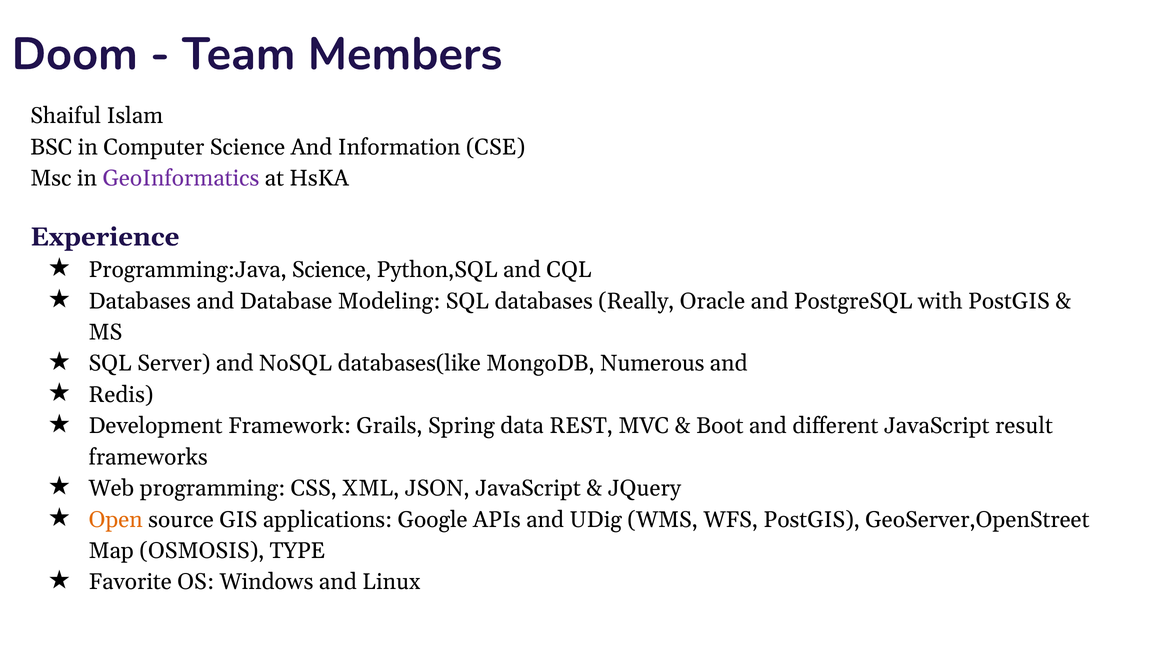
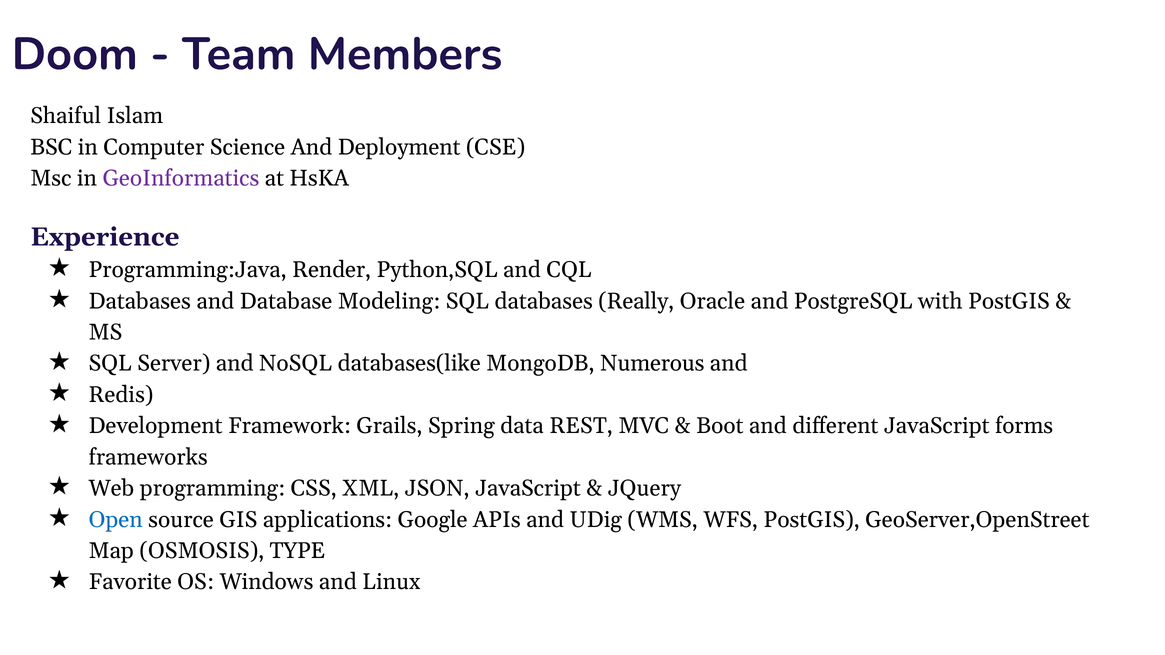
Information: Information -> Deployment (399, 147)
Programming:Java Science: Science -> Render (332, 270)
result: result -> forms (1024, 426)
Open colour: orange -> blue (116, 520)
